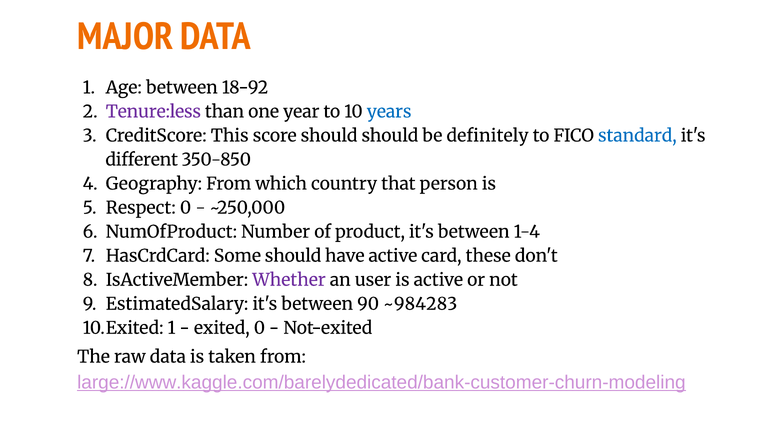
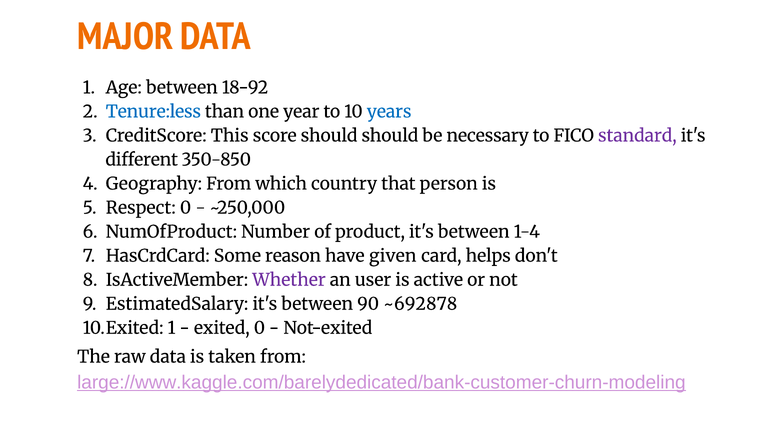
Tenure:less colour: purple -> blue (153, 112)
definitely: definitely -> necessary (488, 136)
standard colour: blue -> purple (637, 136)
Some should: should -> reason (293, 256)
have active: active -> given (393, 256)
these: these -> helps (488, 256)
~984283: ~984283 -> ~692878 (420, 304)
